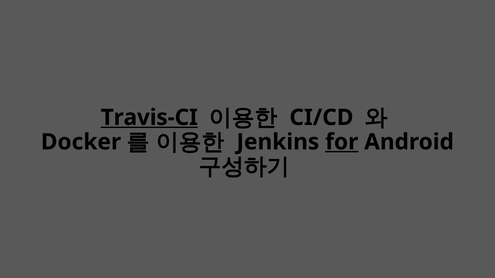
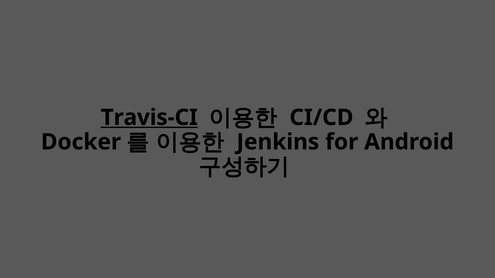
for underline: present -> none (342, 142)
